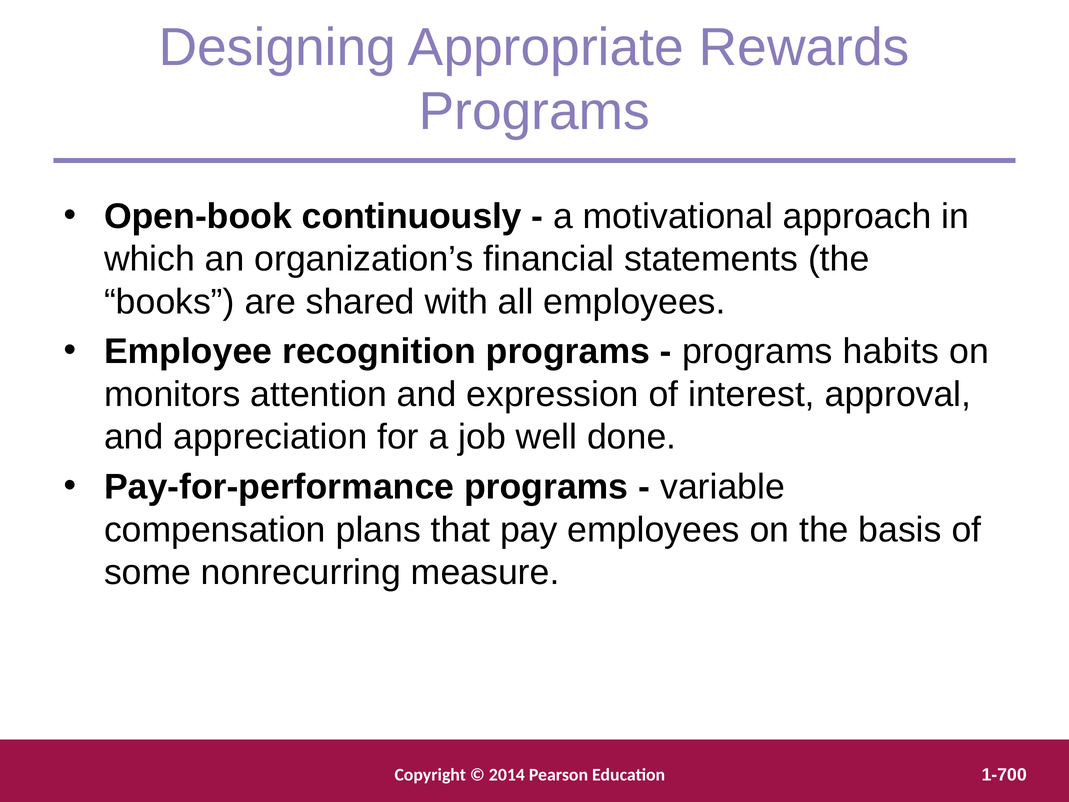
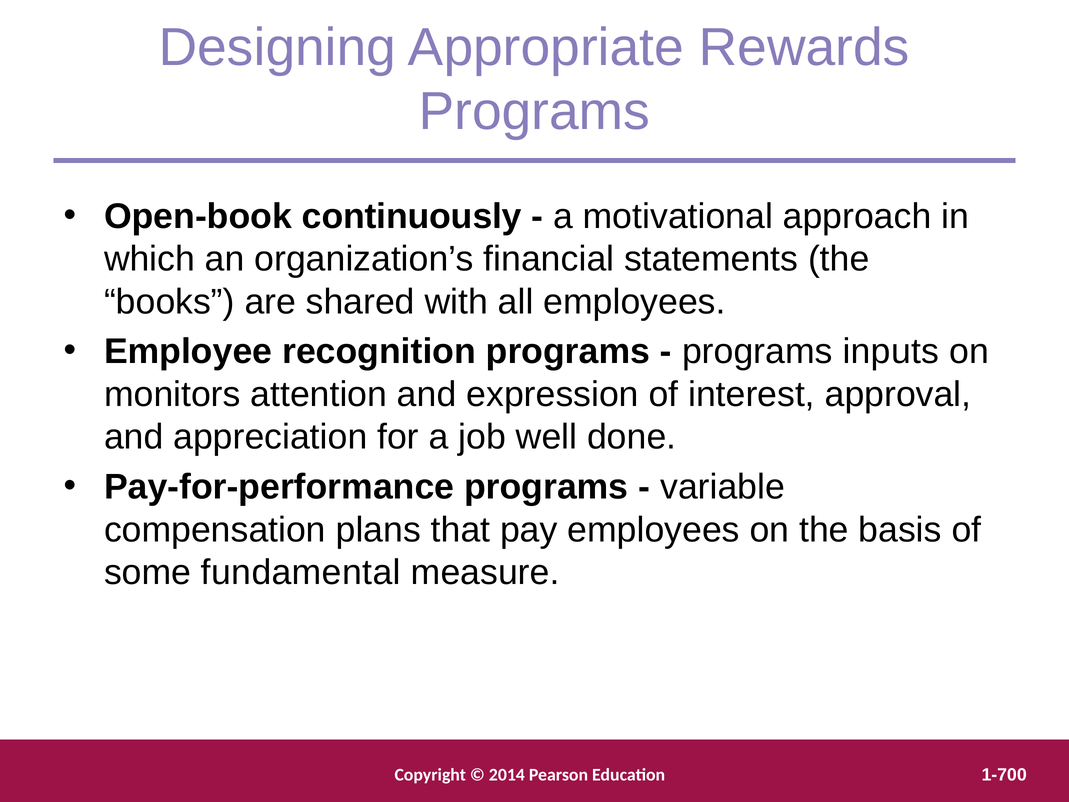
habits: habits -> inputs (891, 352)
nonrecurring: nonrecurring -> fundamental (301, 572)
